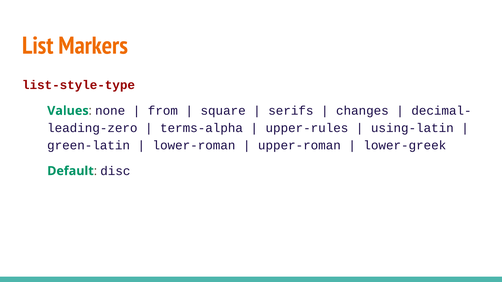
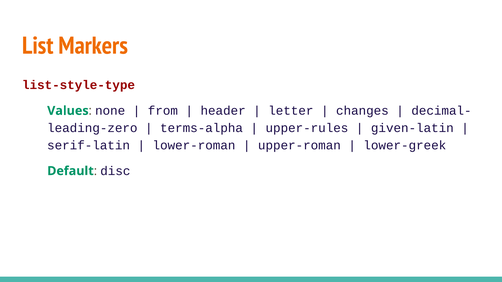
square: square -> header (223, 111)
serifs: serifs -> letter (291, 111)
using-latin: using-latin -> given-latin (412, 128)
green-latin: green-latin -> serif-latin (89, 146)
